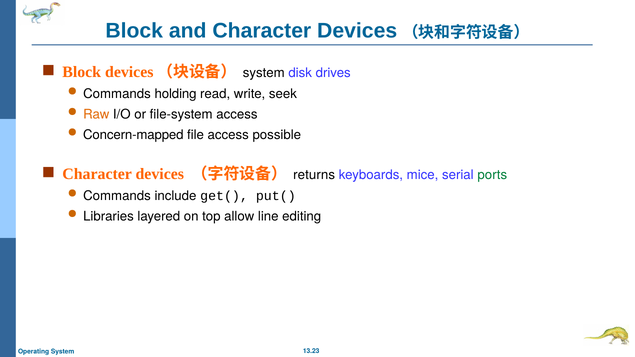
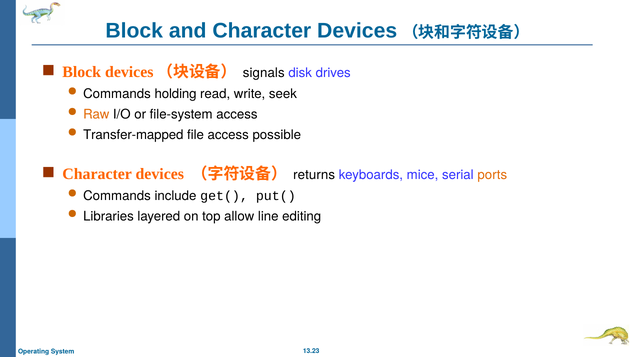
system: system -> signals (264, 73)
Concern-mapped: Concern-mapped -> Transfer-mapped (133, 135)
ports colour: green -> orange (492, 175)
